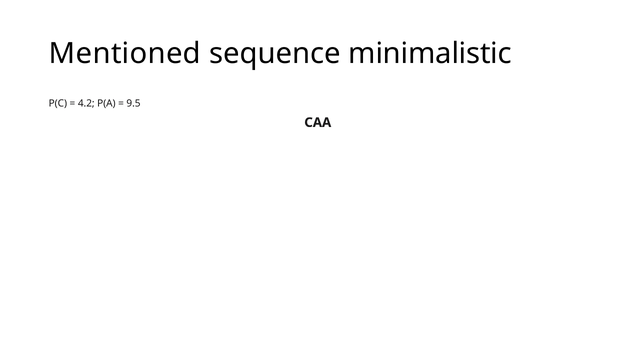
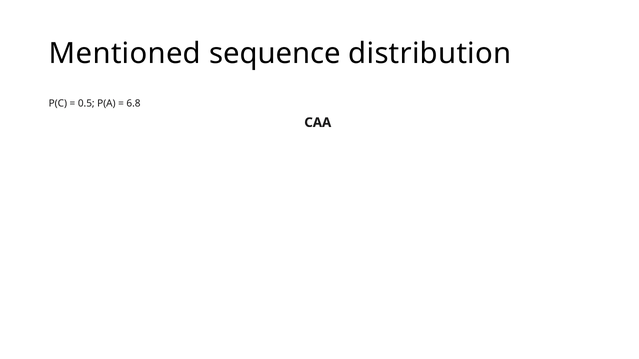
minimalistic: minimalistic -> distribution (430, 54)
4.2: 4.2 -> 0.5 (86, 103)
9.5: 9.5 -> 6.8 (134, 103)
